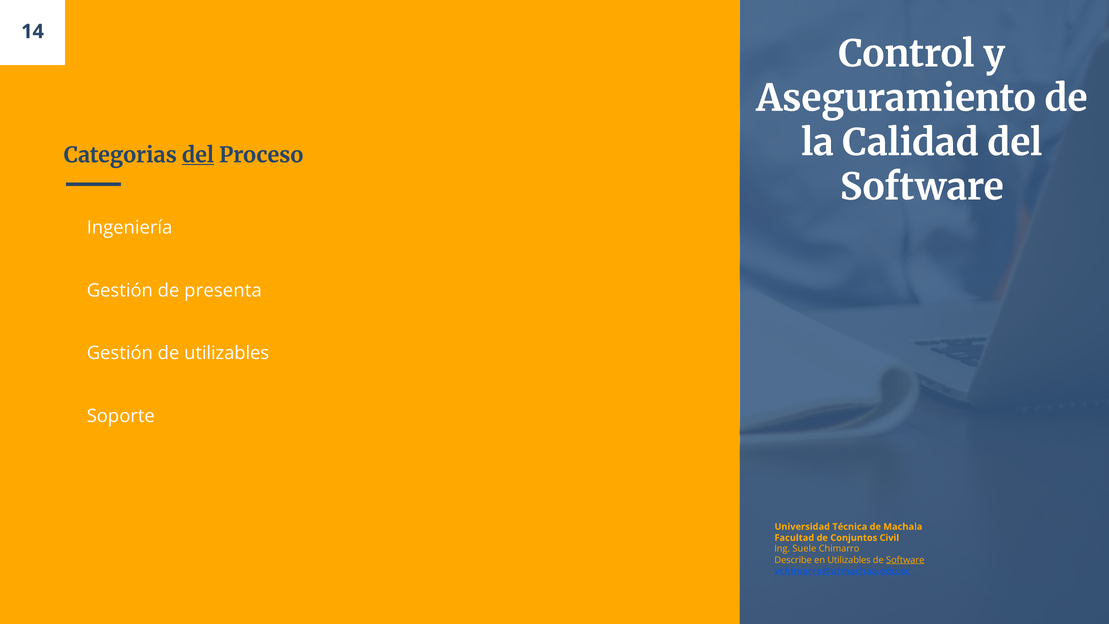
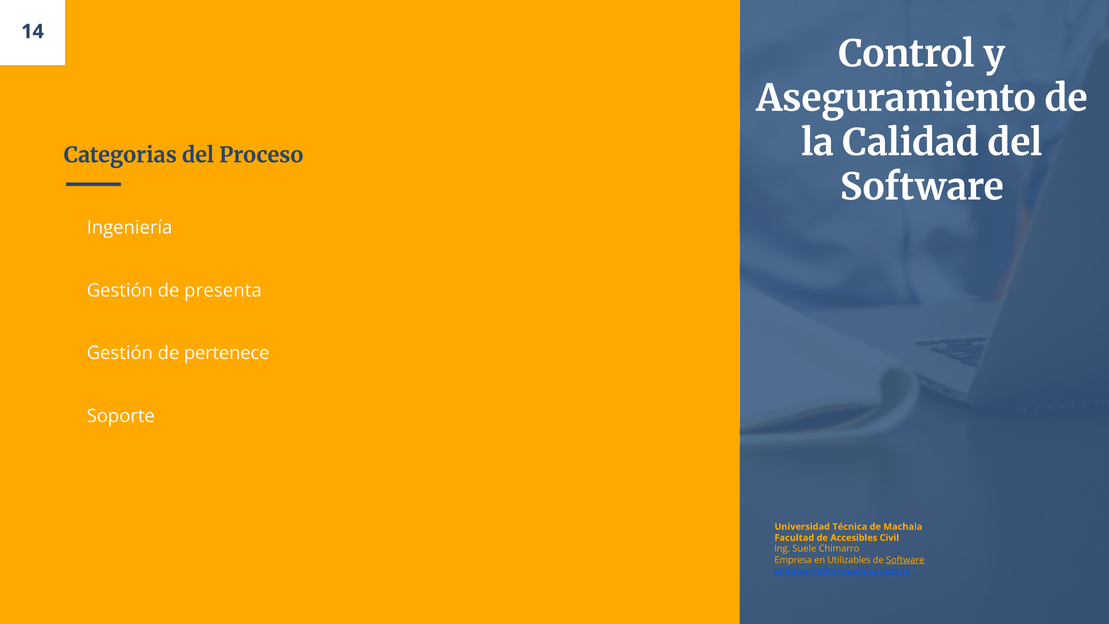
del underline: present -> none (198, 155)
de utilizables: utilizables -> pertenece (227, 353)
Conjuntos: Conjuntos -> Accesibles (854, 538)
Describe: Describe -> Empresa (793, 560)
